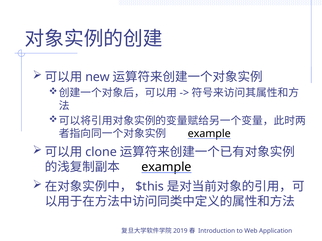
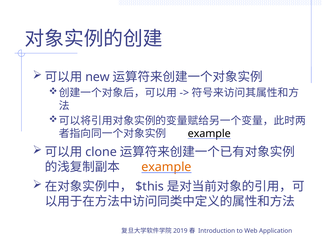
example colour: black -> orange (166, 167)
